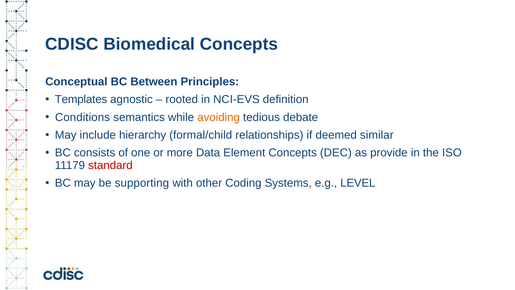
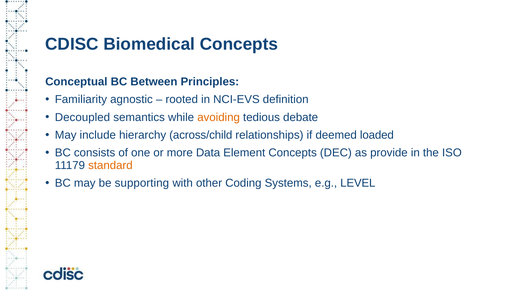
Templates: Templates -> Familiarity (81, 99)
Conditions: Conditions -> Decoupled (83, 117)
formal/child: formal/child -> across/child (201, 135)
similar: similar -> loaded (377, 135)
standard colour: red -> orange (110, 165)
